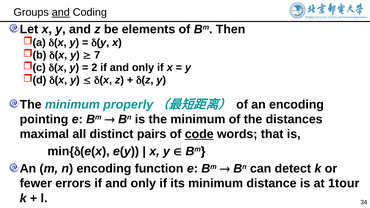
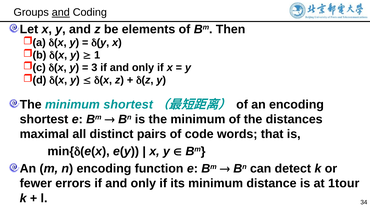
7: 7 -> 1 (97, 55)
2: 2 -> 3 (94, 68)
minimum properly: properly -> shortest (128, 105)
pointing: pointing -> shortest (44, 119)
code underline: present -> none (199, 134)
